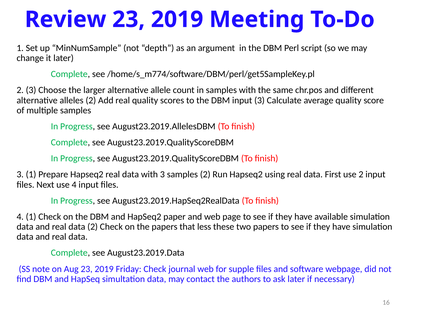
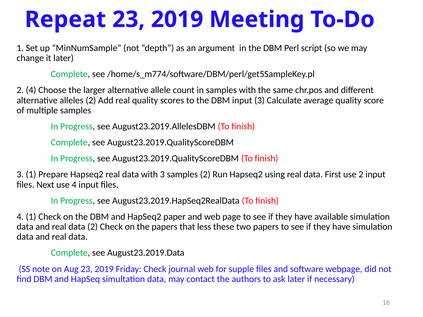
Review: Review -> Repeat (65, 19)
2 3: 3 -> 4 (31, 90)
